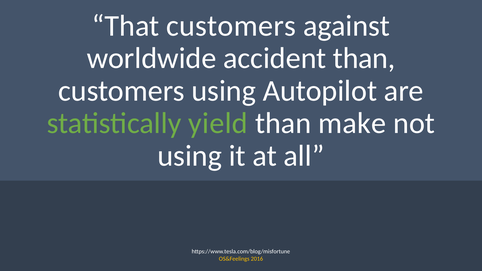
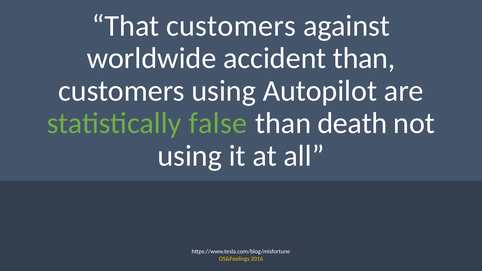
yield: yield -> false (218, 123)
make: make -> death (352, 123)
